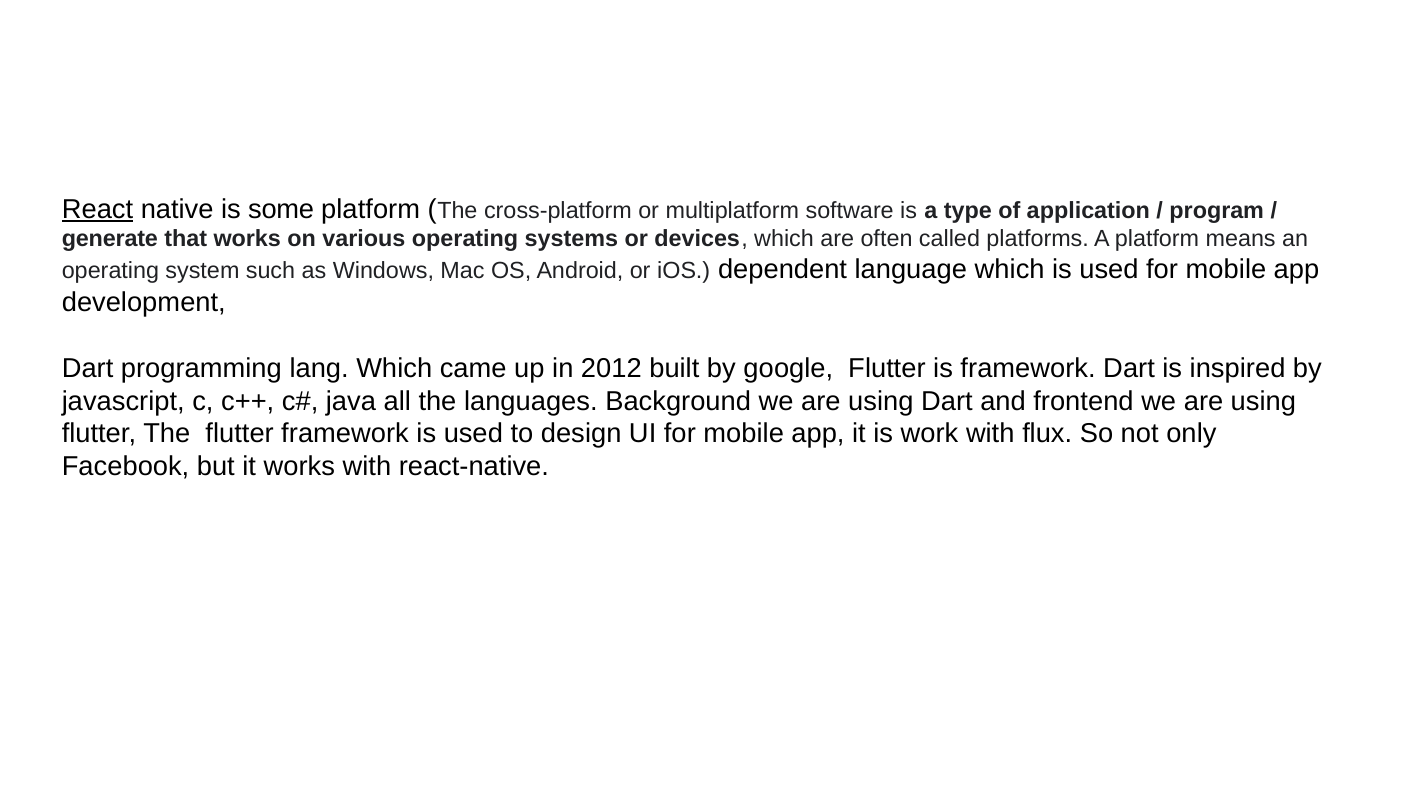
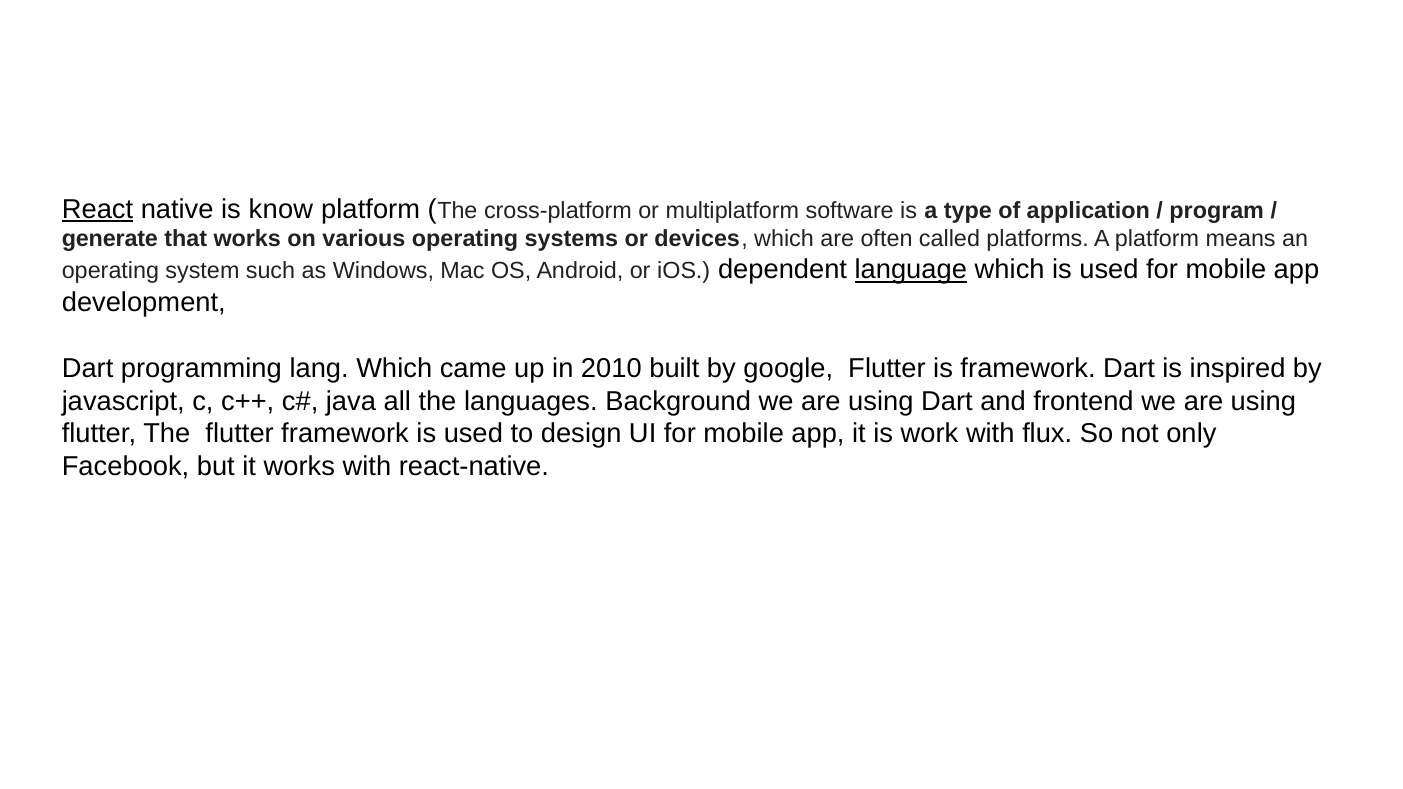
some: some -> know (281, 209)
language underline: none -> present (911, 270)
2012: 2012 -> 2010 (611, 368)
